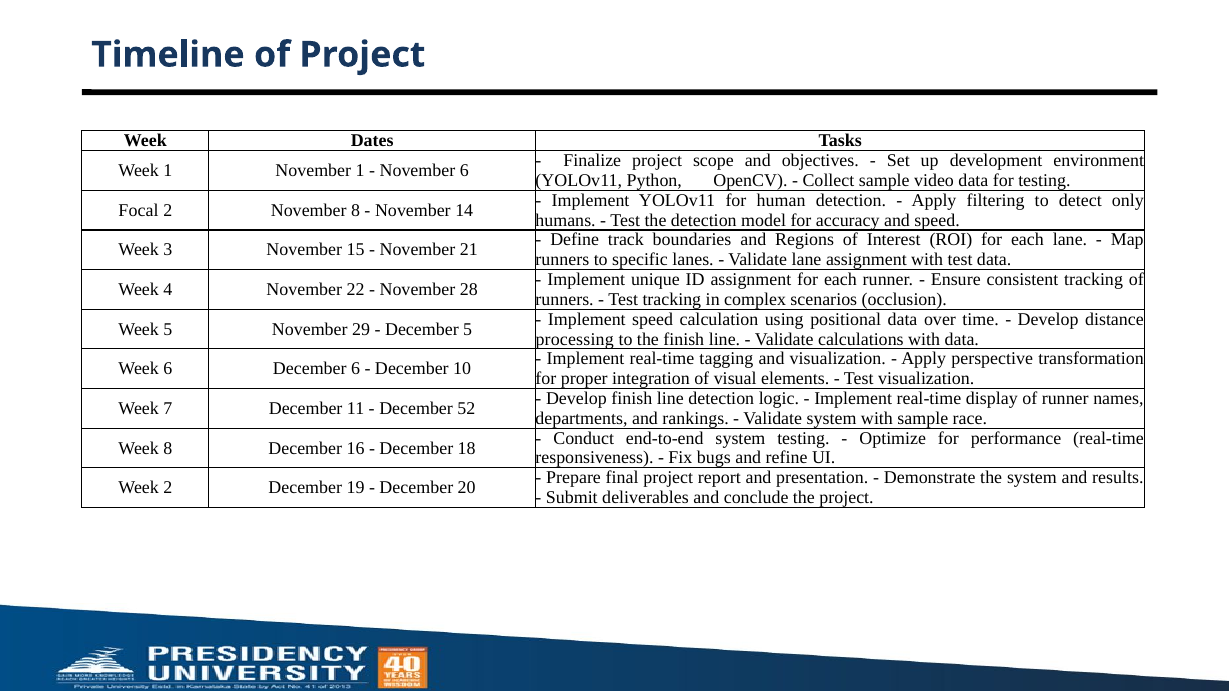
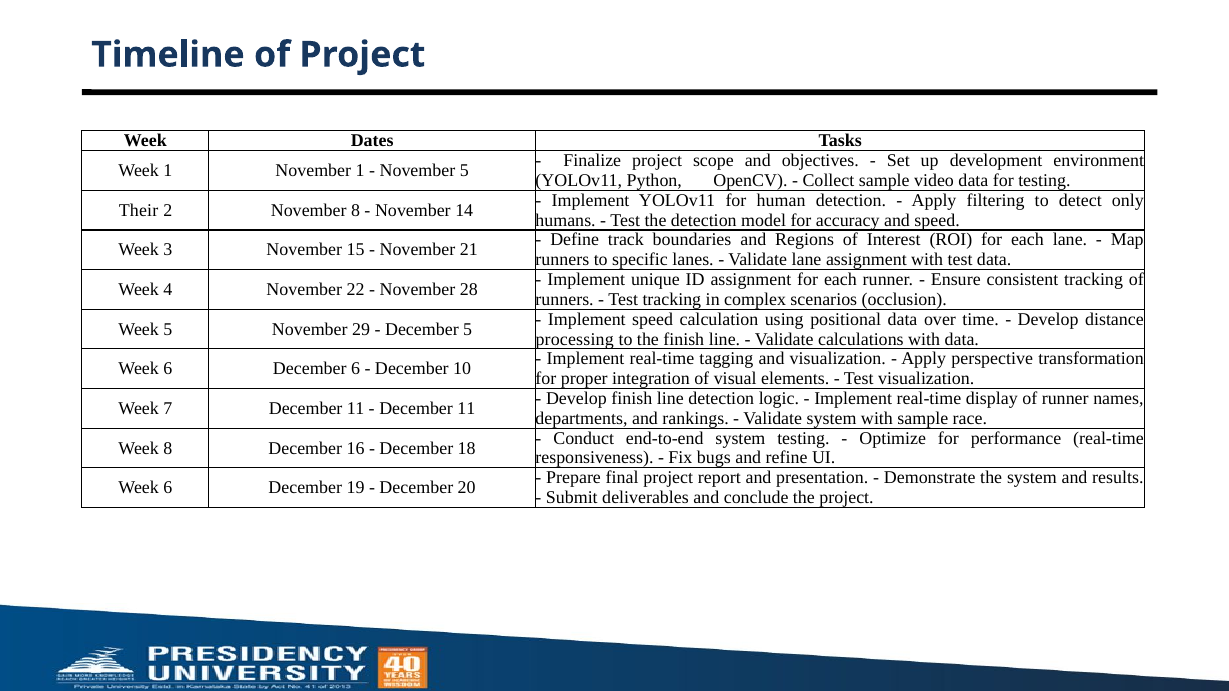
November 6: 6 -> 5 (464, 171)
Focal: Focal -> Their (139, 210)
52: 52 -> 11 (466, 409)
2: 2 -> 6 (168, 488)
